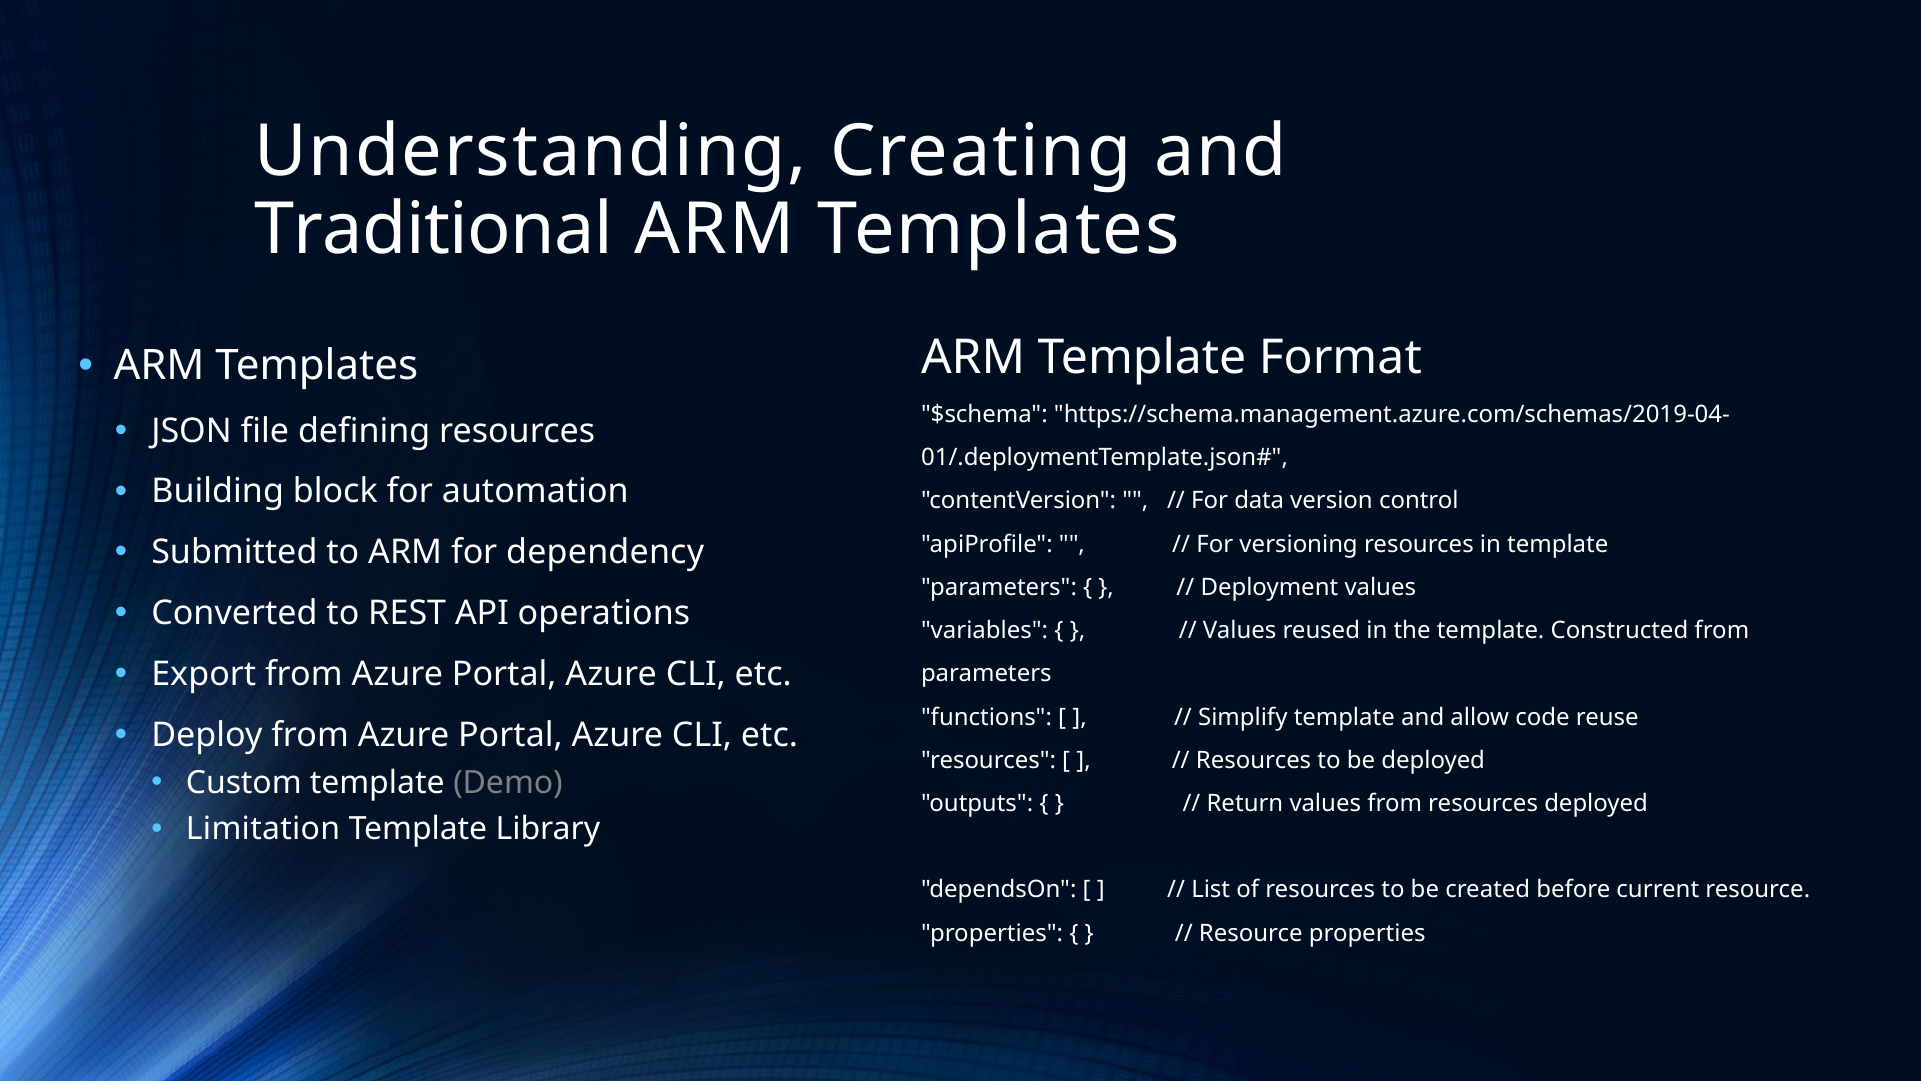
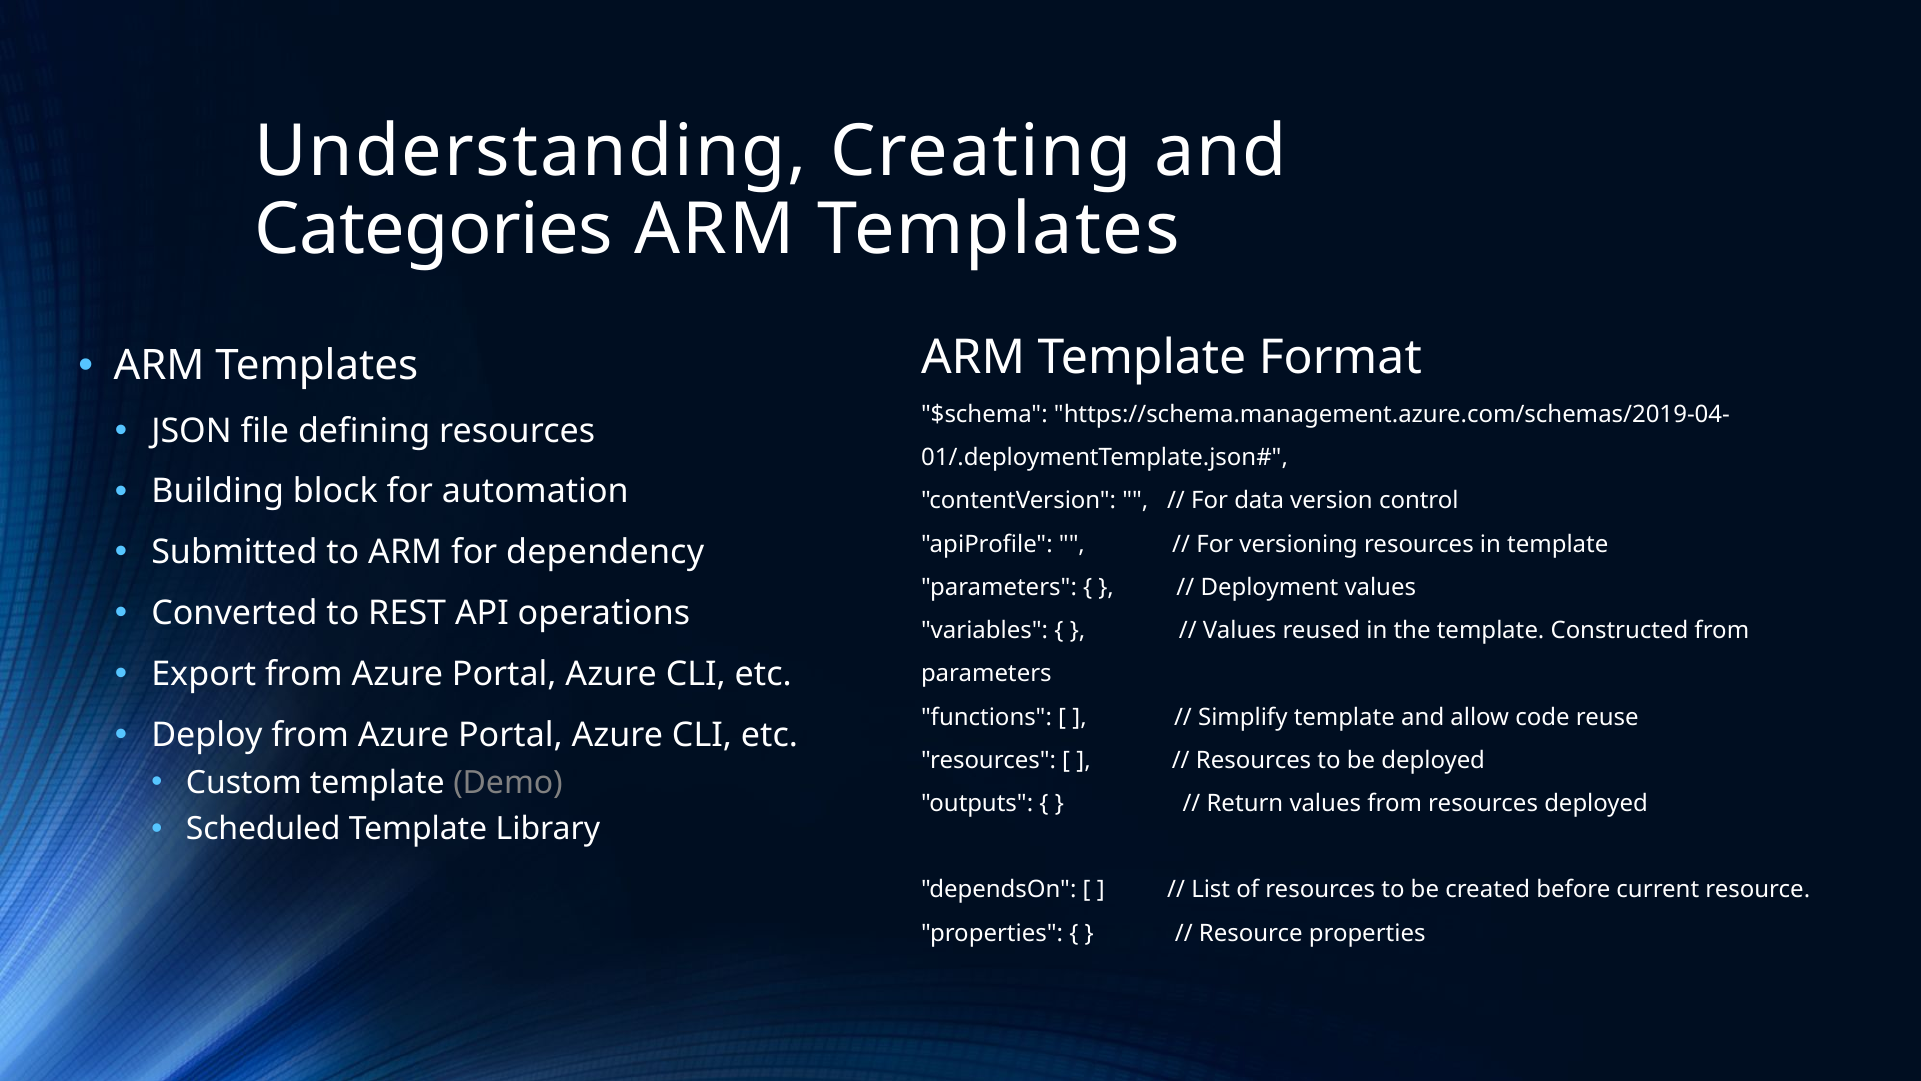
Traditional: Traditional -> Categories (433, 230)
Limitation: Limitation -> Scheduled (263, 829)
